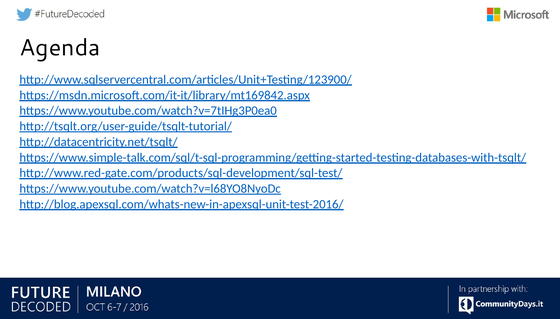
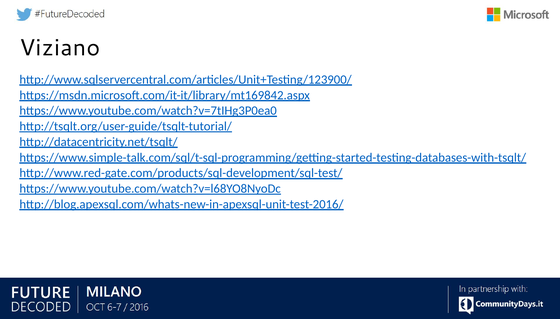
Agenda: Agenda -> Viziano (60, 48)
